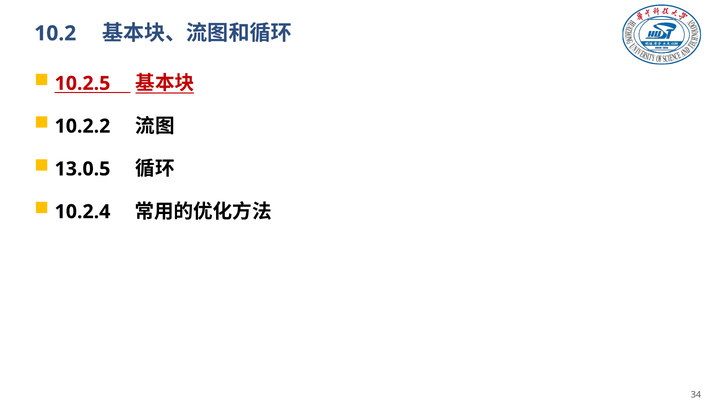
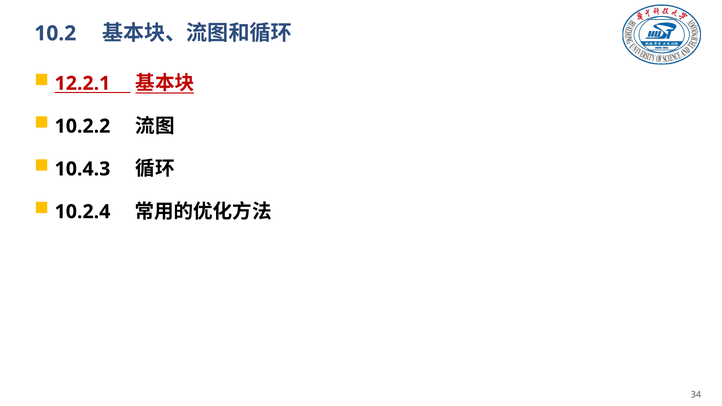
10.2.5: 10.2.5 -> 12.2.1 (82, 83)
13.0.5: 13.0.5 -> 10.4.3 (82, 169)
